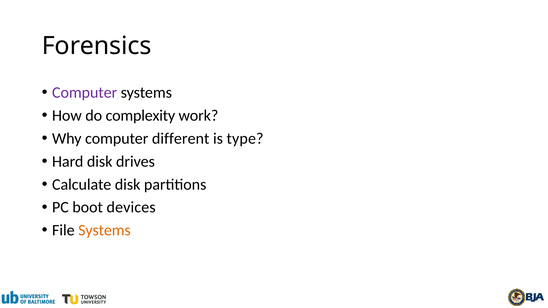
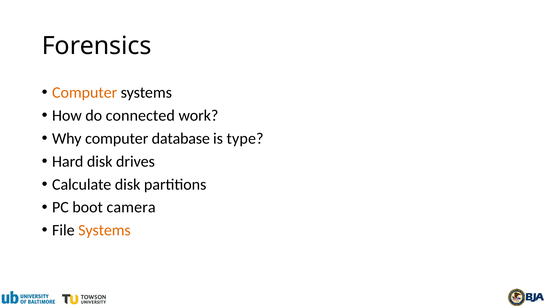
Computer colour: purple -> orange (85, 93)
complexity: complexity -> connected (140, 116)
different: different -> database (181, 139)
devices: devices -> camera (131, 208)
